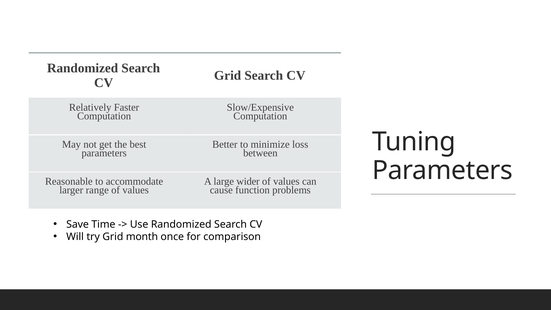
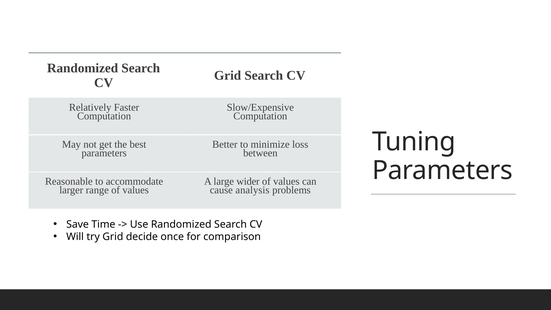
function: function -> analysis (252, 190)
month: month -> decide (142, 237)
